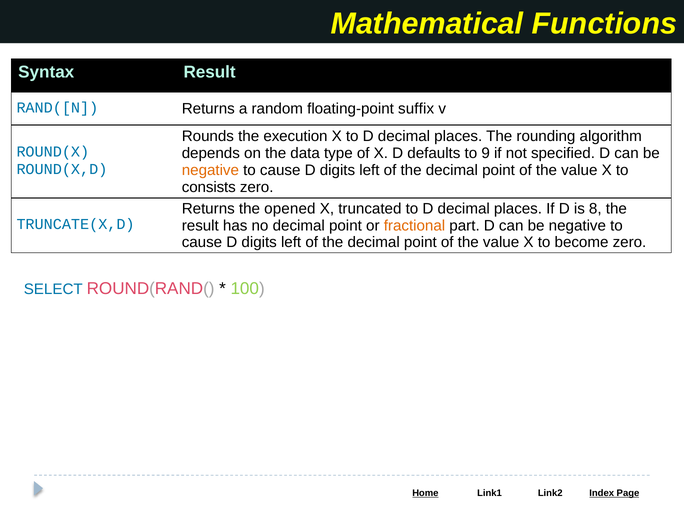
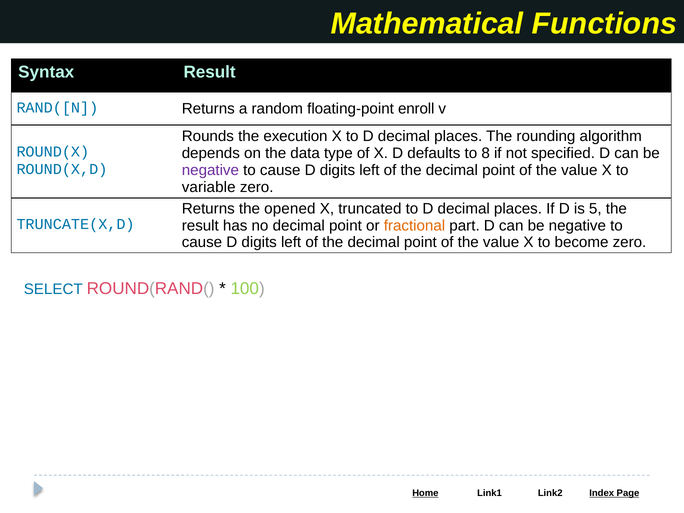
suffix: suffix -> enroll (416, 109)
9: 9 -> 8 (486, 153)
negative colour: orange -> purple (210, 170)
consists: consists -> variable (209, 187)
8: 8 -> 5 (595, 209)
